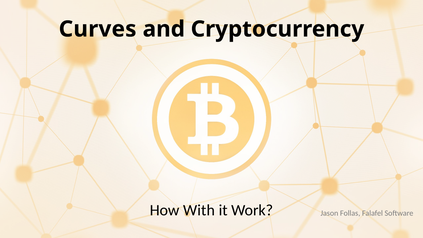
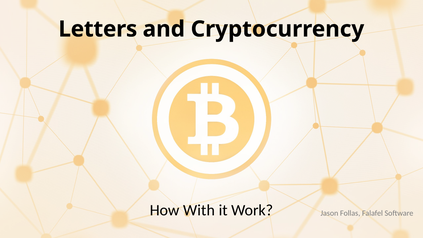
Curves: Curves -> Letters (98, 29)
